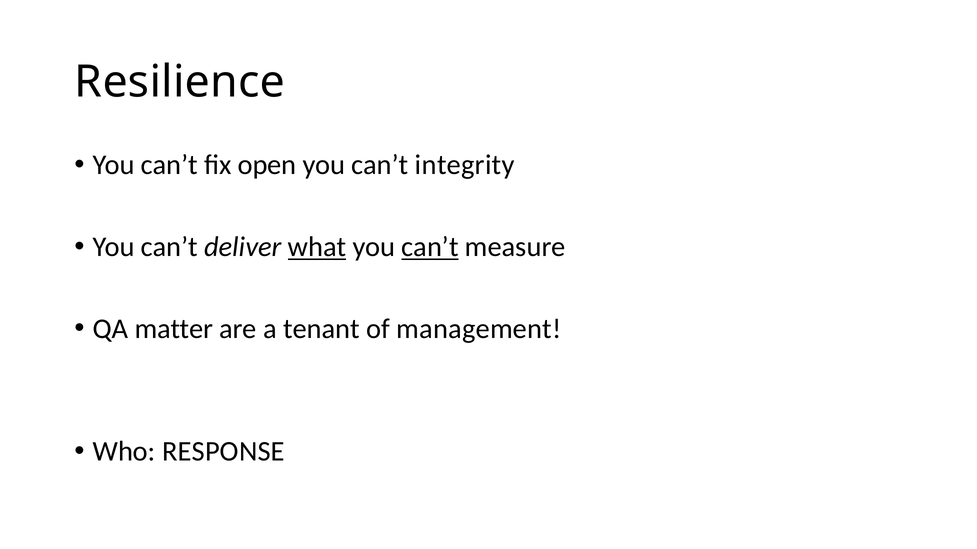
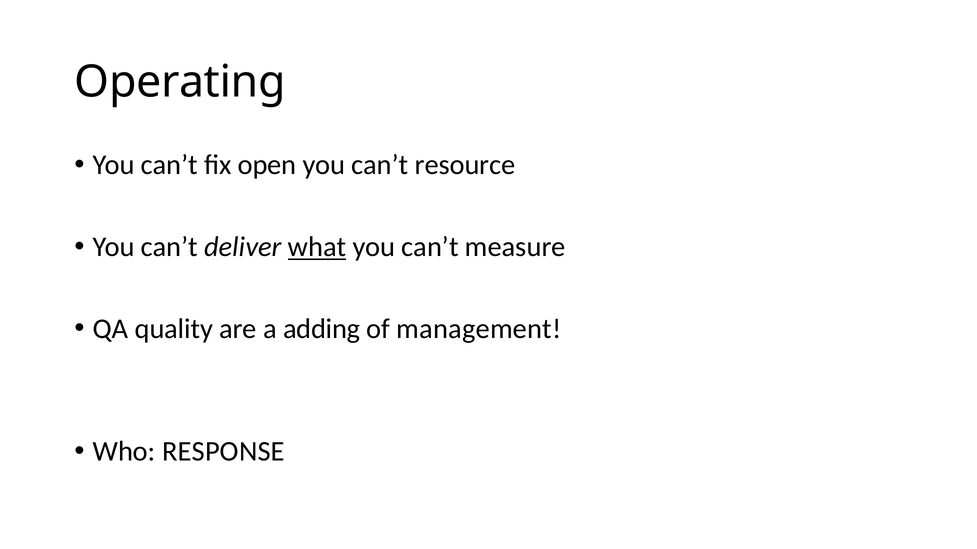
Resilience: Resilience -> Operating (180, 82)
integrity: integrity -> resource (465, 165)
can’t underline: present -> none (430, 247)
matter: matter -> quality (174, 329)
tenant: tenant -> adding (322, 329)
